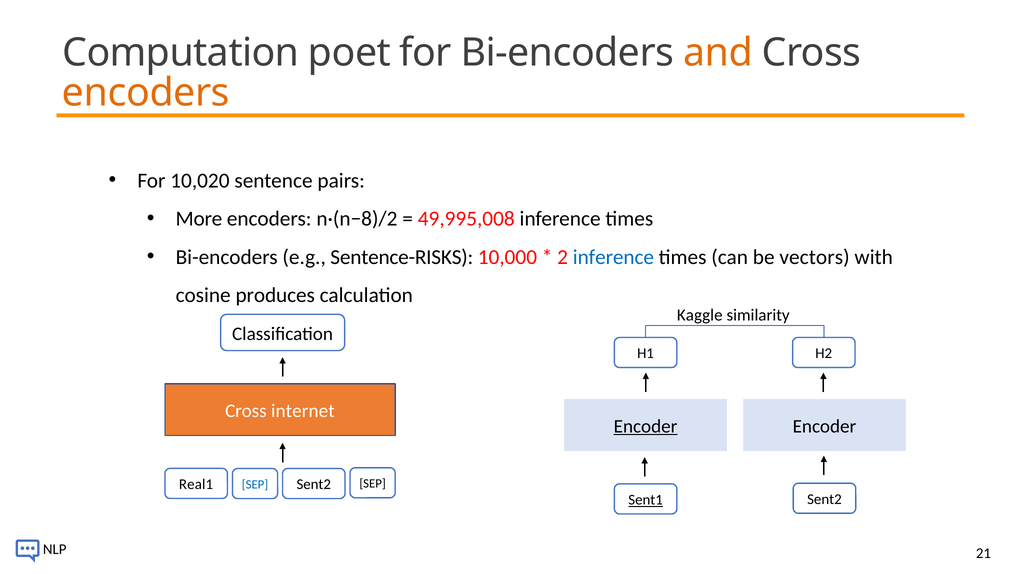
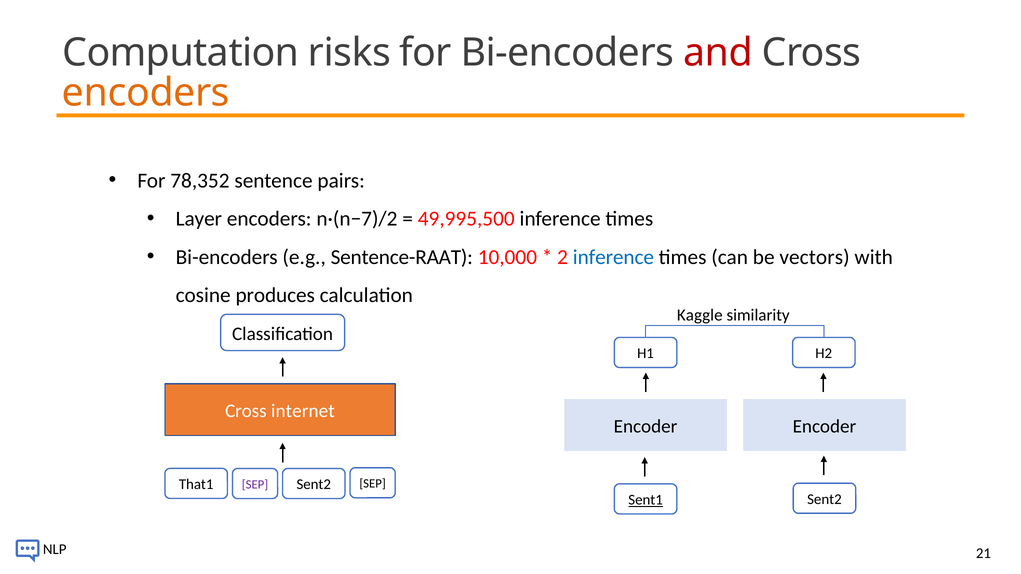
poet: poet -> risks (349, 53)
and colour: orange -> red (718, 53)
10,020: 10,020 -> 78,352 (200, 181)
More: More -> Layer (199, 219)
n·(n−8)/2: n·(n−8)/2 -> n·(n−7)/2 (357, 219)
49,995,008: 49,995,008 -> 49,995,500 (466, 219)
Sentence-RISKS: Sentence-RISKS -> Sentence-RAAT (402, 257)
Encoder underline: present -> none (646, 427)
Real1: Real1 -> That1 (196, 485)
SEP colour: blue -> purple (255, 485)
